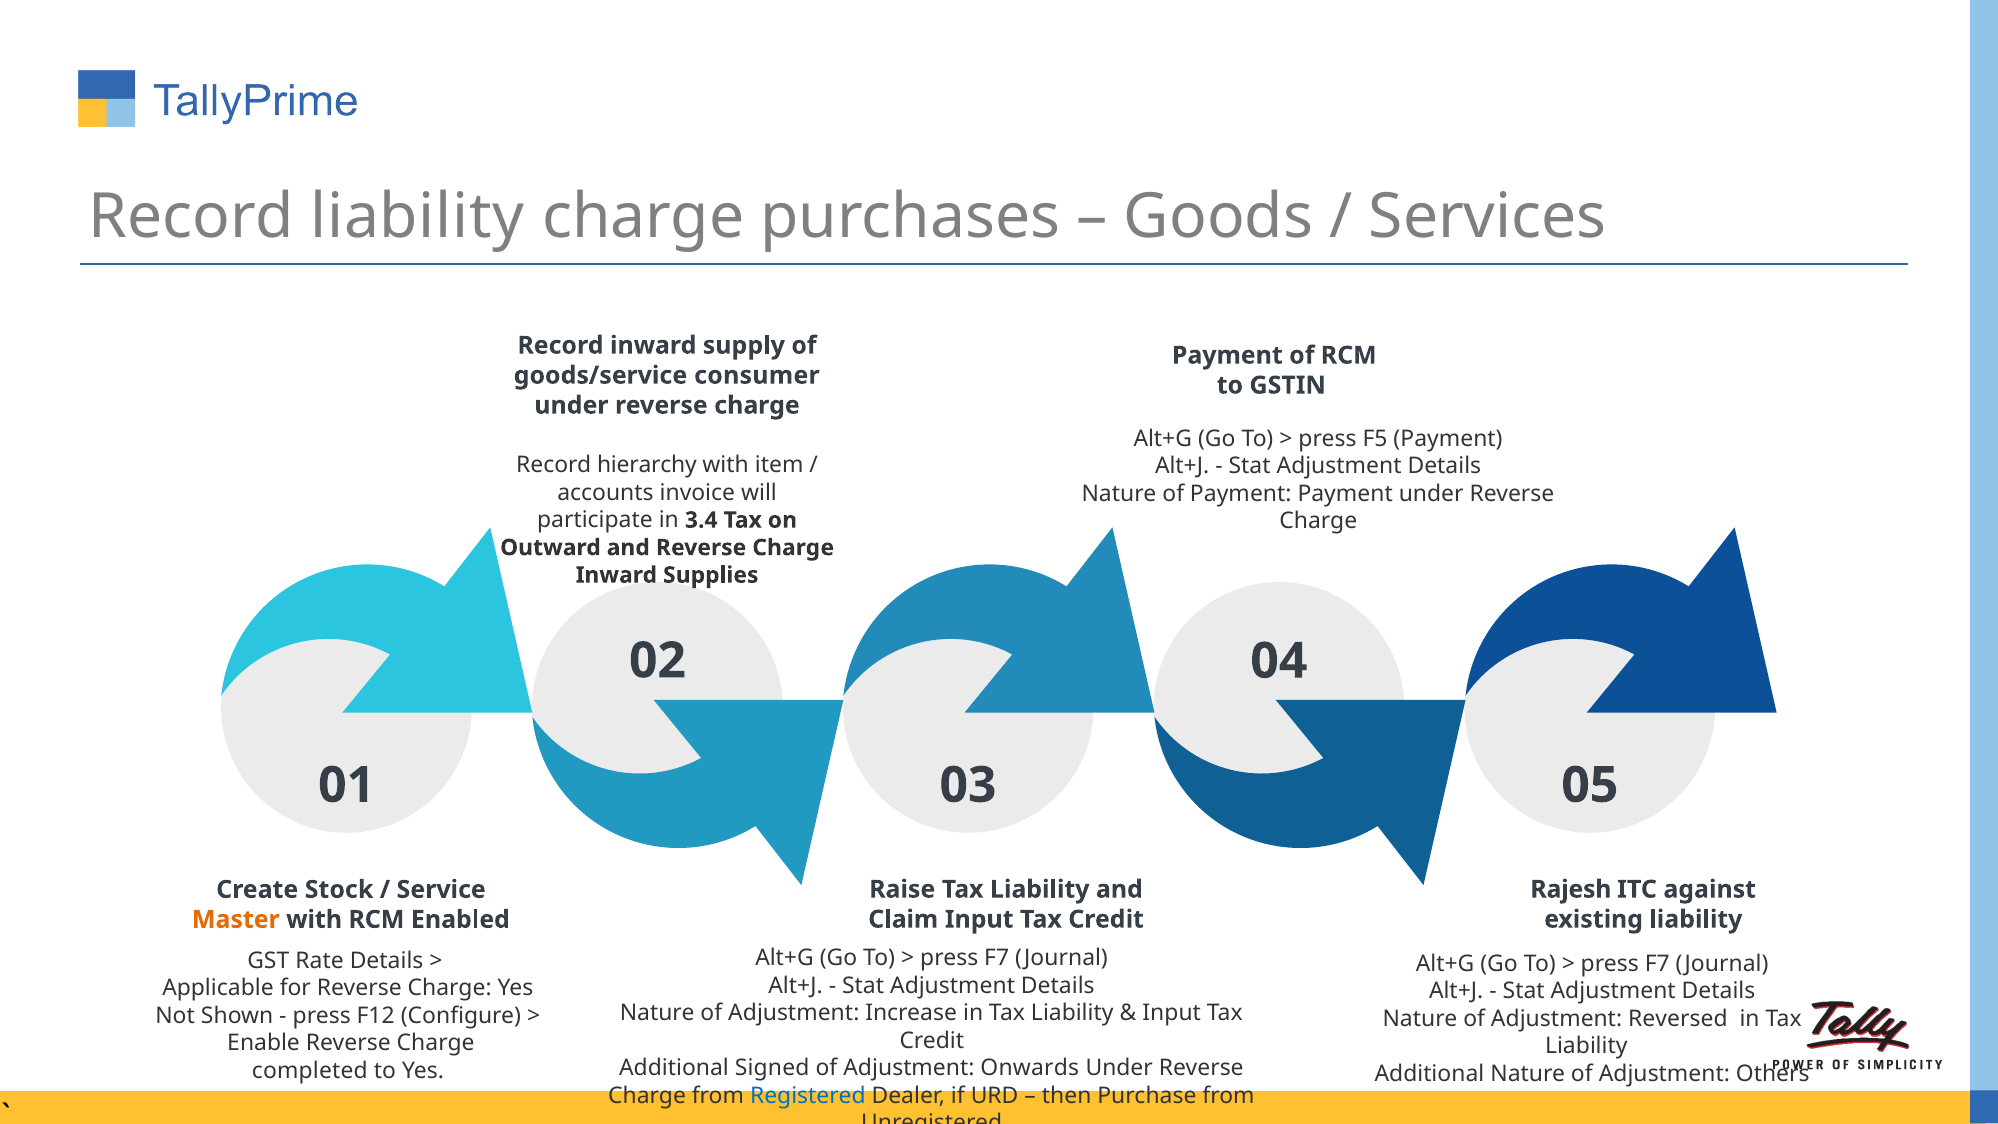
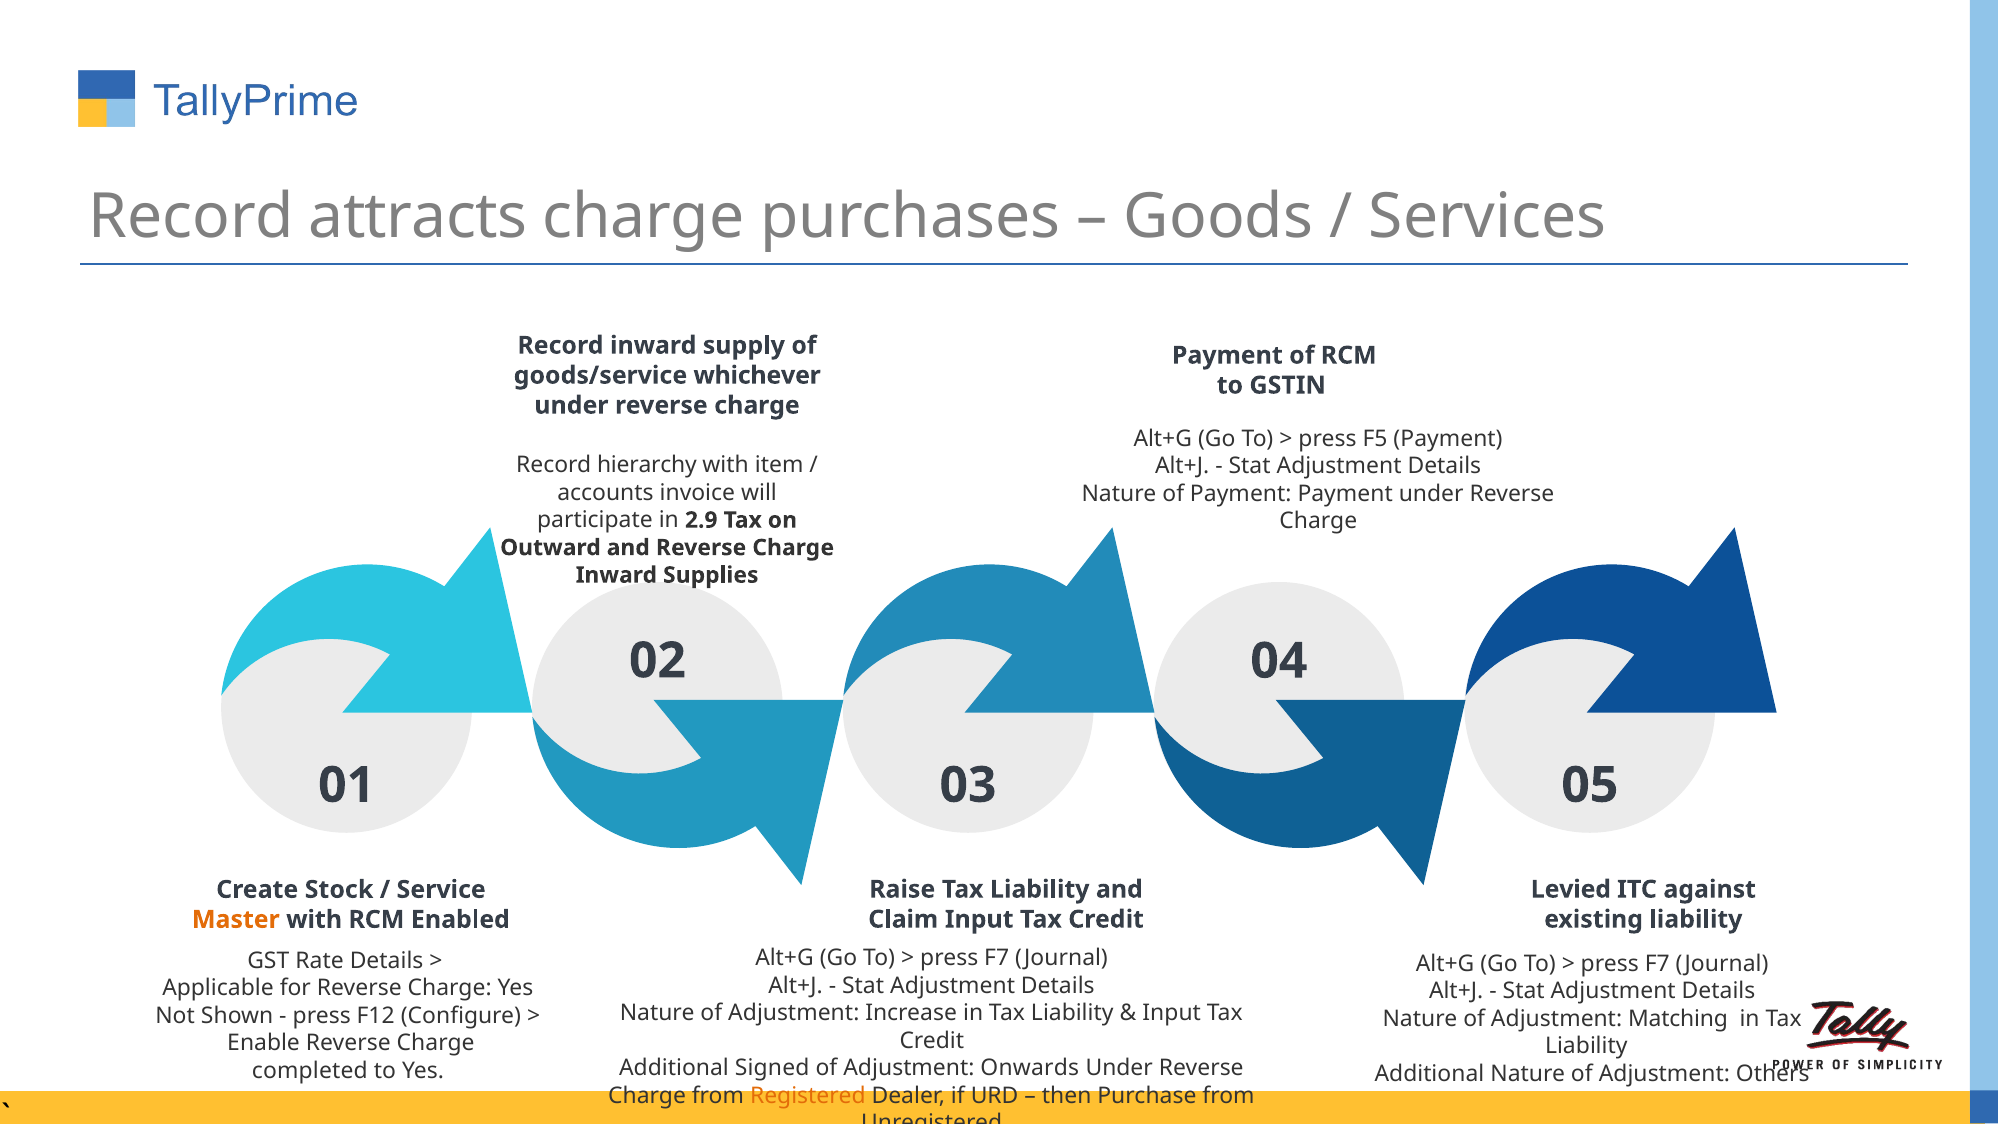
Record liability: liability -> attracts (418, 217)
consumer: consumer -> whichever (757, 375)
3.4: 3.4 -> 2.9 (701, 520)
Rajesh: Rajesh -> Levied (1571, 889)
Reversed: Reversed -> Matching (1678, 1019)
Registered colour: blue -> orange (808, 1095)
